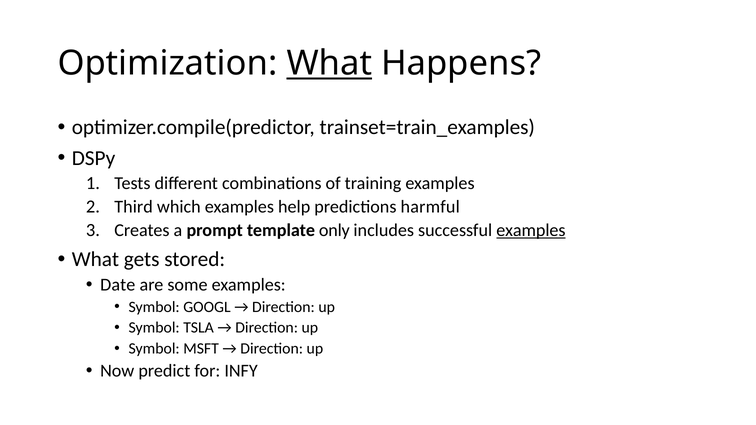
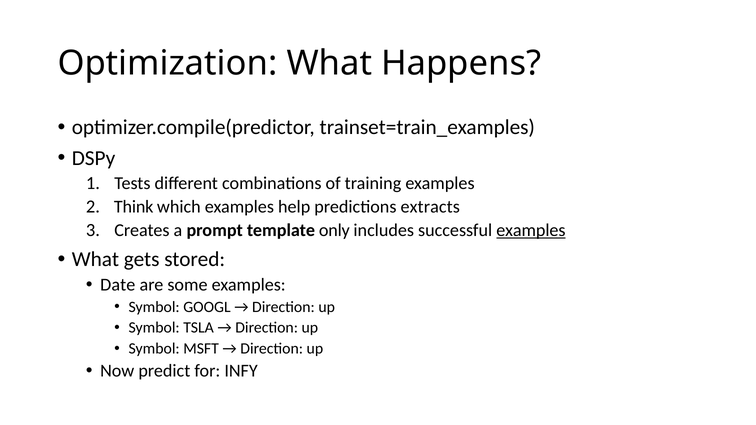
What underline: present -> none (329, 64)
Third: Third -> Think (134, 207)
harmful: harmful -> extracts (430, 207)
